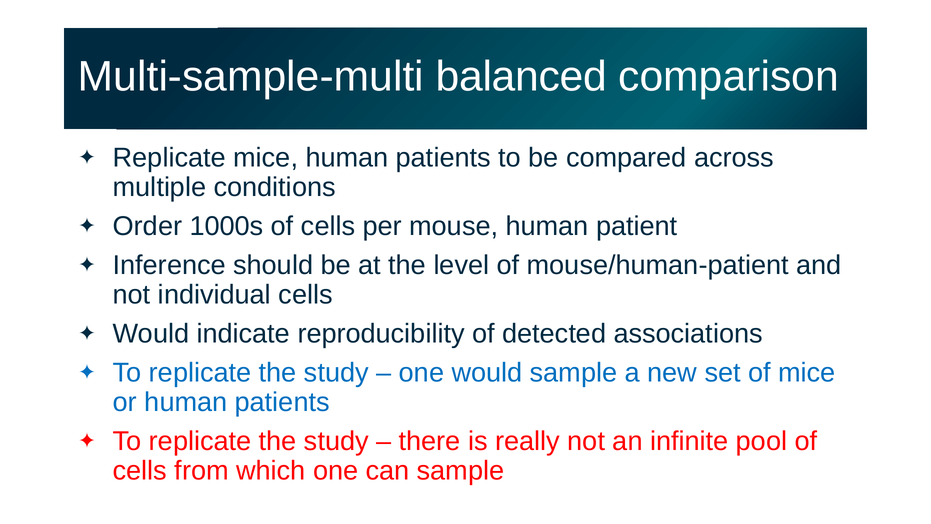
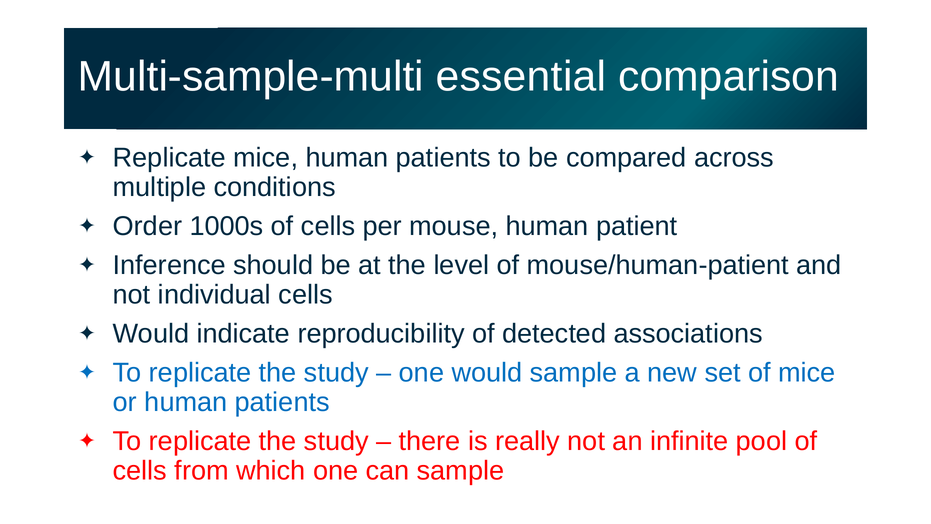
balanced: balanced -> essential (521, 76)
